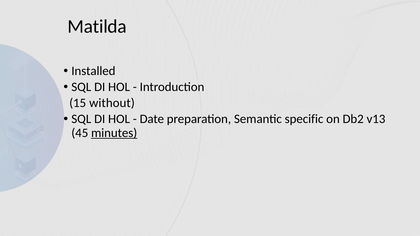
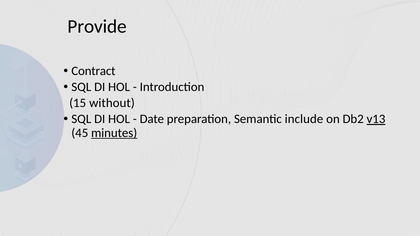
Matilda: Matilda -> Provide (97, 27)
Installed: Installed -> Contract (93, 71)
specific: specific -> include (304, 119)
v13 underline: none -> present (376, 119)
